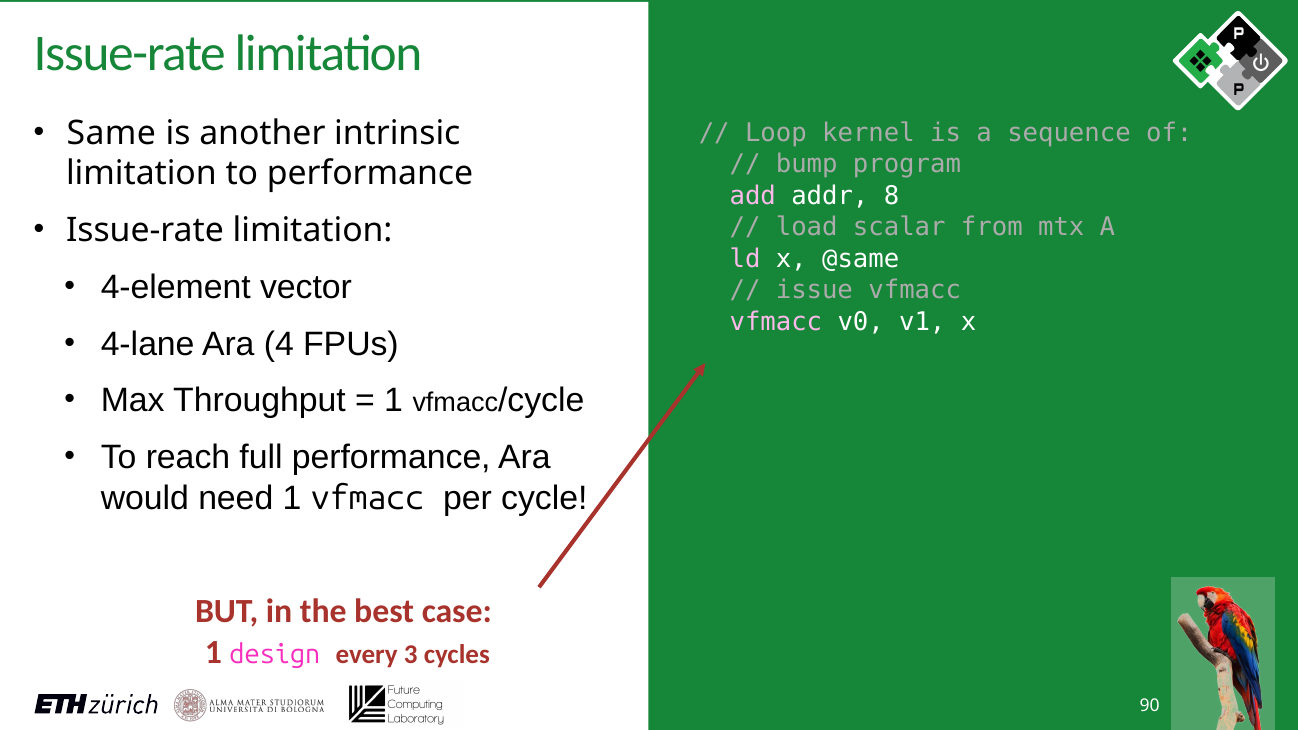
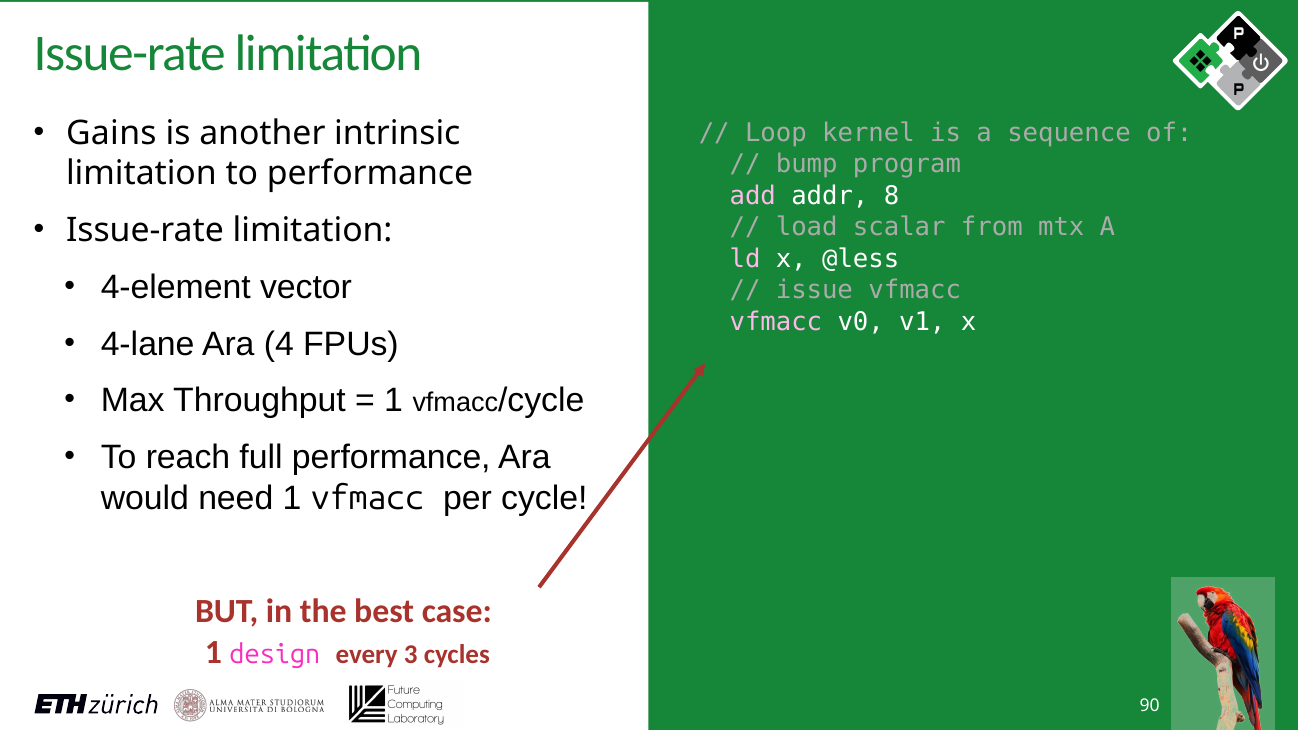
Same: Same -> Gains (111, 133)
@same: @same -> @less (861, 259)
